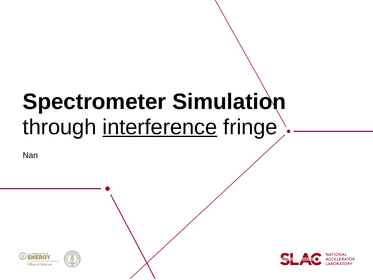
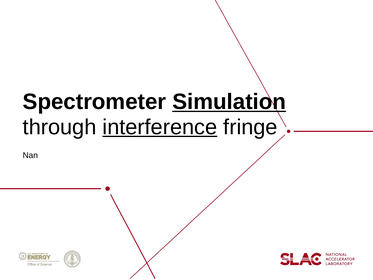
Simulation underline: none -> present (229, 102)
